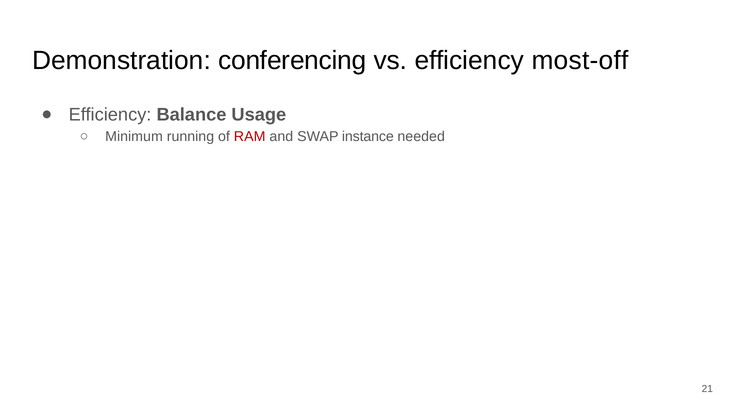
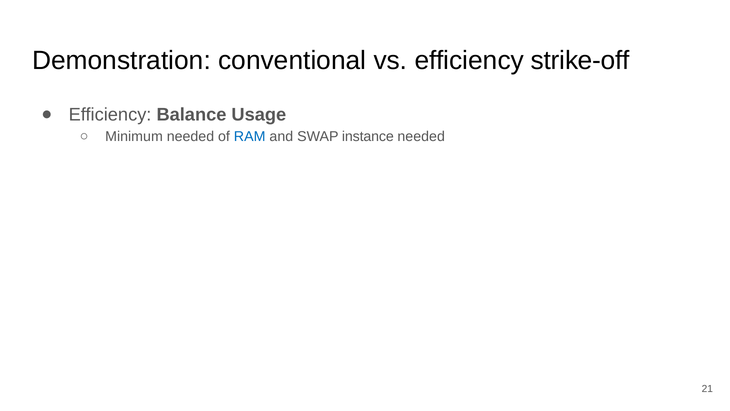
conferencing: conferencing -> conventional (292, 60)
most-off: most-off -> strike-off (580, 60)
Minimum running: running -> needed (190, 137)
RAM colour: red -> blue (250, 137)
